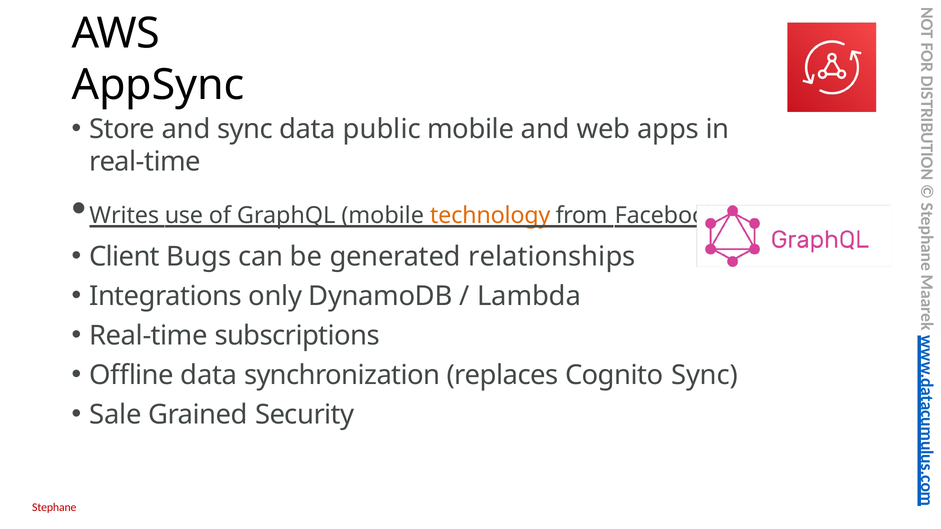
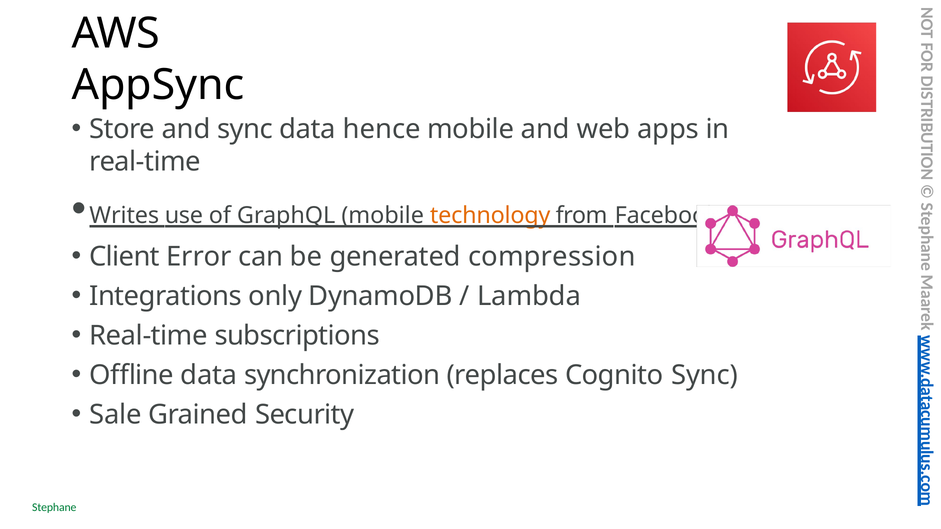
public: public -> hence (382, 129)
Bugs: Bugs -> Error (199, 257)
relationships: relationships -> compression (552, 257)
Stephane colour: red -> green (54, 508)
